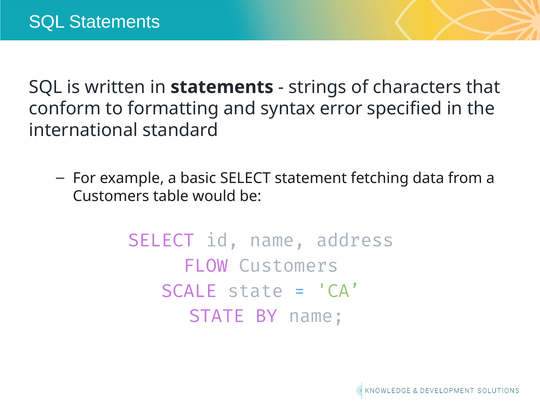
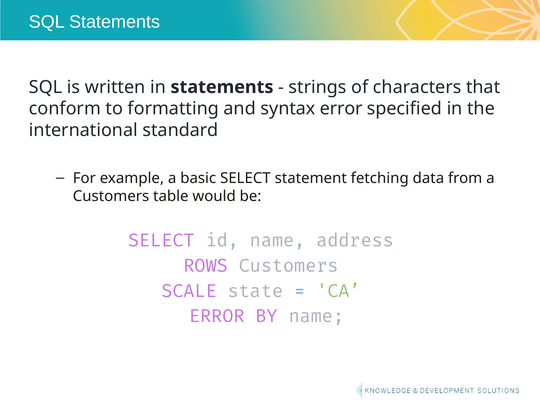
FLOW: FLOW -> ROWS (206, 266)
STATE: STATE -> ERROR (217, 316)
